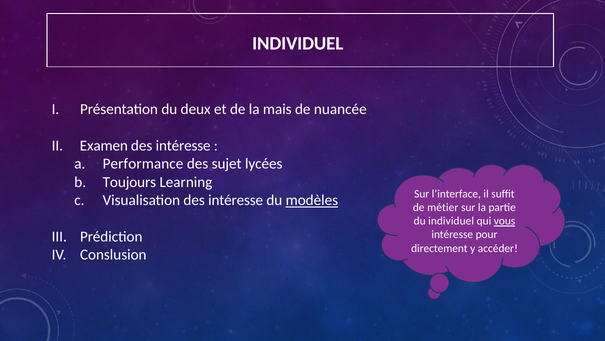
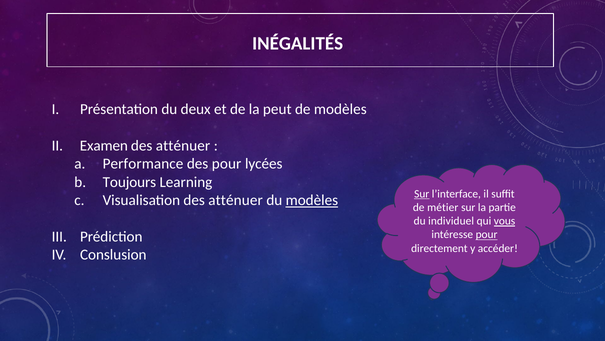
INDIVIDUEL: INDIVIDUEL -> INÉGALITÉS (298, 43)
mais: mais -> peut (277, 109)
de nuancée: nuancée -> modèles (340, 109)
intéresse: intéresse -> atténuer (183, 145)
des sujet: sujet -> pour (227, 164)
Sur underline: none -> present (422, 193)
Visualisation des intéresse: intéresse -> atténuer (236, 200)
pour underline: none -> present (487, 234)
